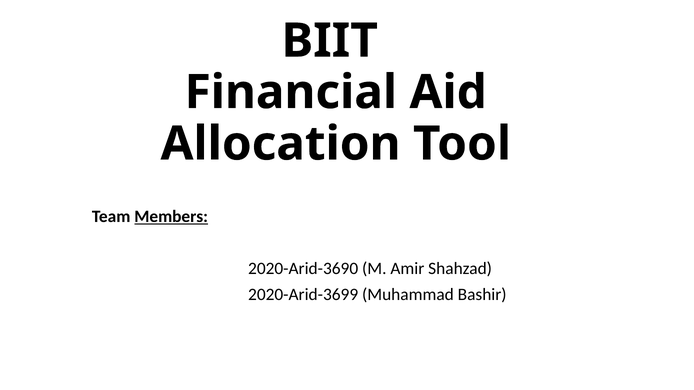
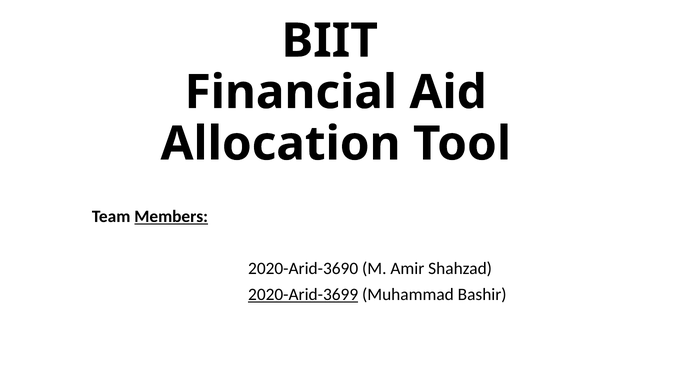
2020-Arid-3699 underline: none -> present (303, 295)
